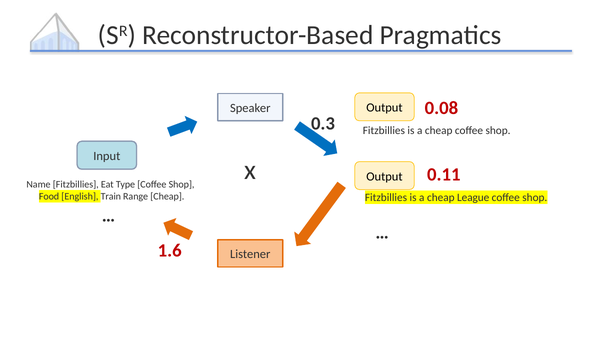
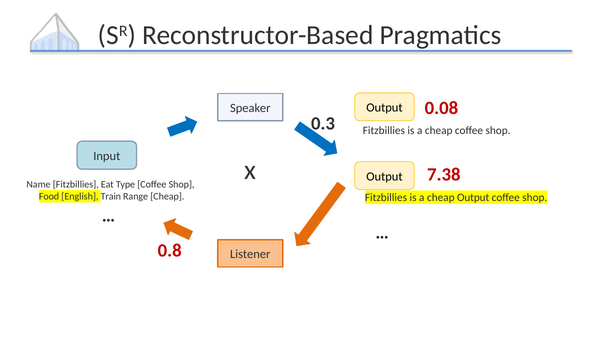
0.11: 0.11 -> 7.38 (444, 175)
a cheap League: League -> Output (473, 198)
1.6: 1.6 -> 0.8 (170, 251)
